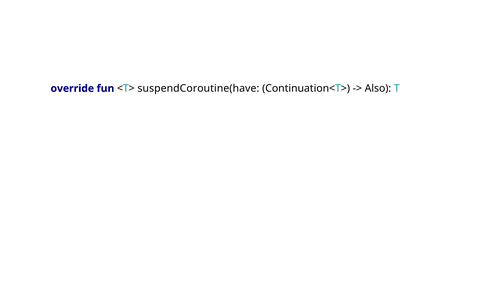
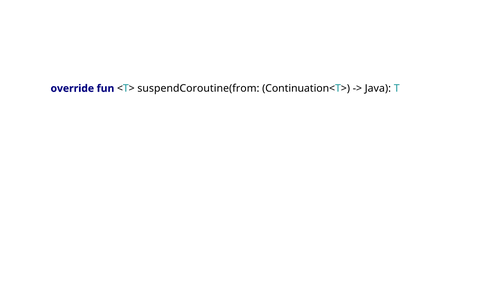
suspendCoroutine(have: suspendCoroutine(have -> suspendCoroutine(from (198, 89)
Also: Also -> Java (378, 89)
